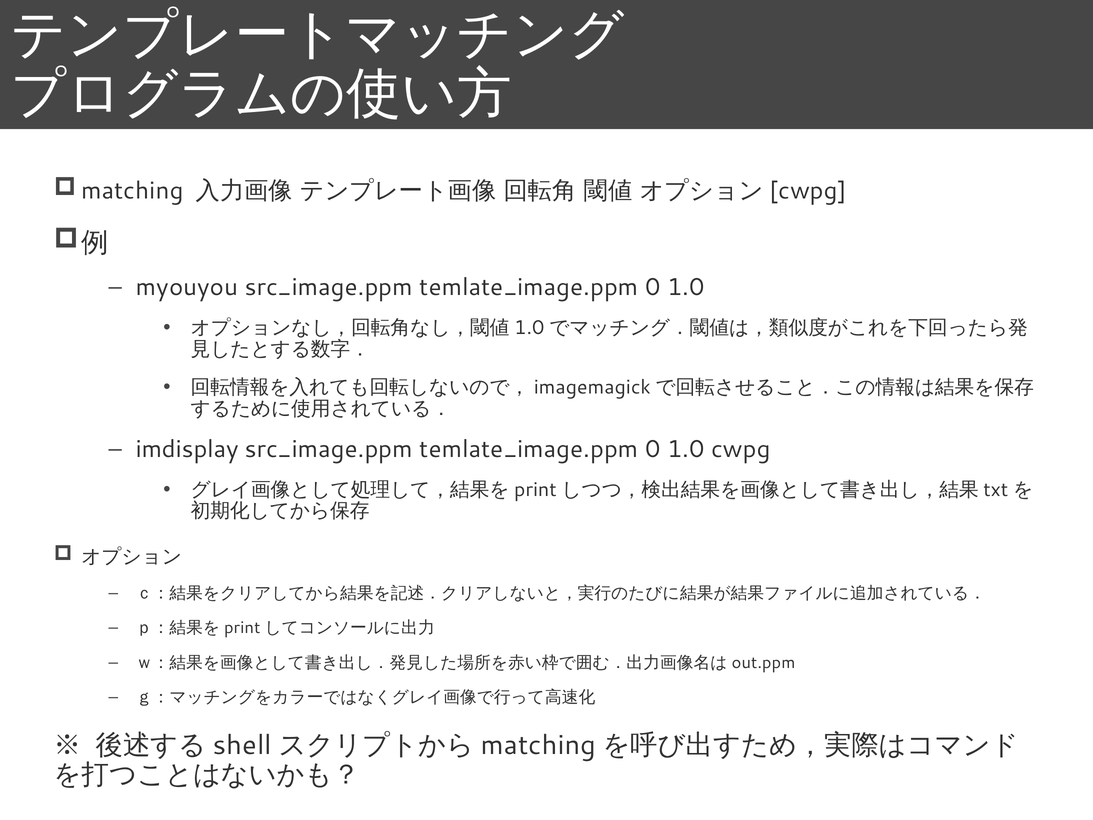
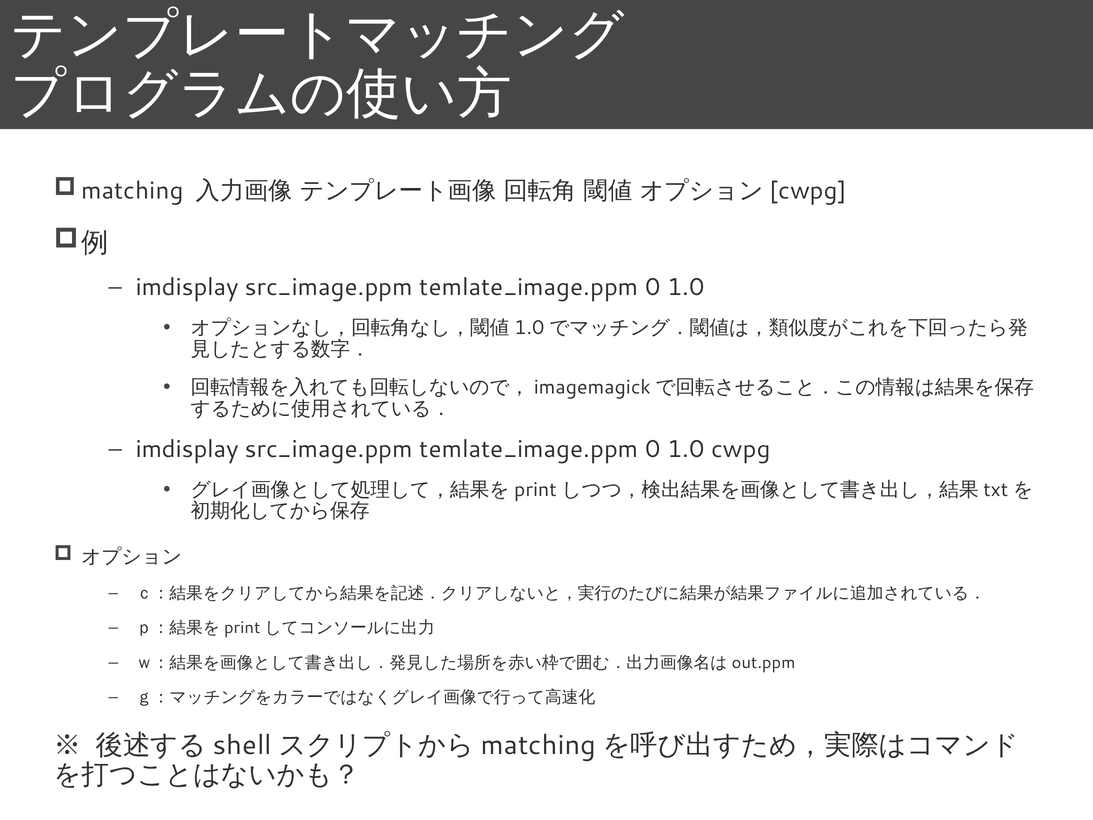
myouyou: myouyou -> imdisplay (187, 287)
